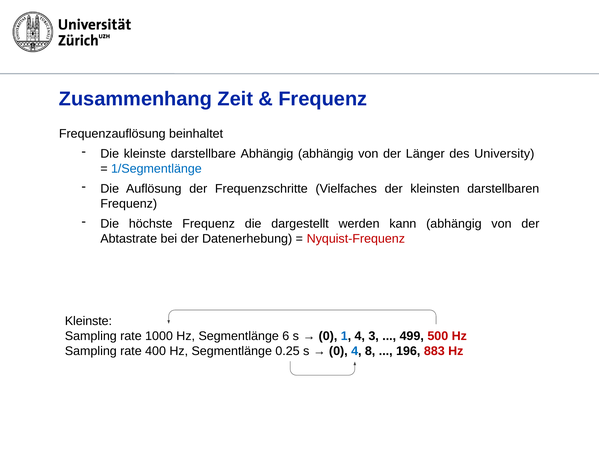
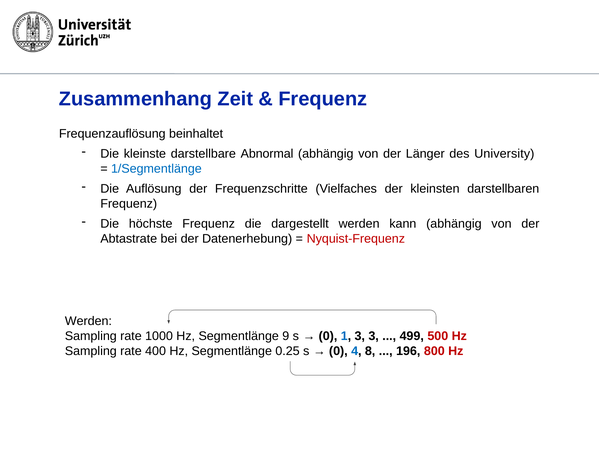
darstellbare Abhängig: Abhängig -> Abnormal (267, 154)
Kleinste: Kleinste -> Werden (88, 321)
6: 6 -> 9 (286, 336)
1 4: 4 -> 3 (360, 336)
883: 883 -> 800 (434, 351)
